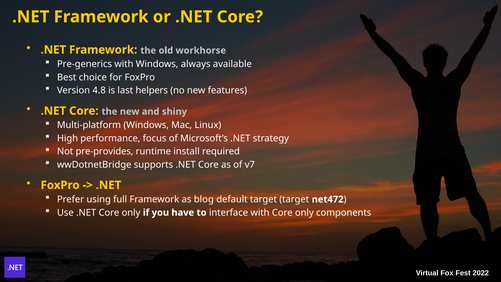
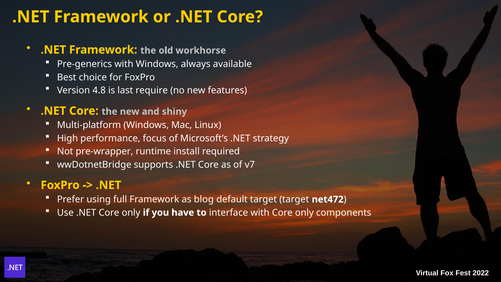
helpers: helpers -> require (152, 90)
pre-provides: pre-provides -> pre-wrapper (104, 151)
